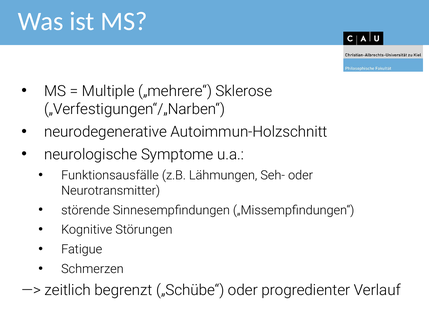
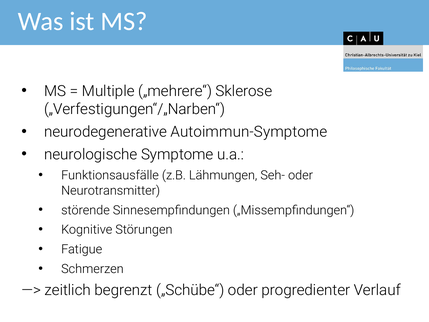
Autoimmun-Holzschnitt: Autoimmun-Holzschnitt -> Autoimmun-Symptome (249, 132)
